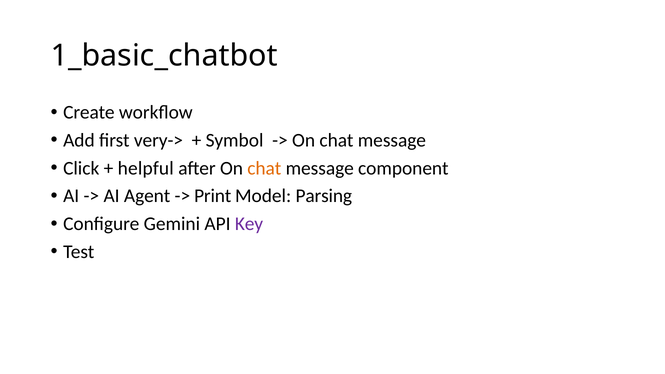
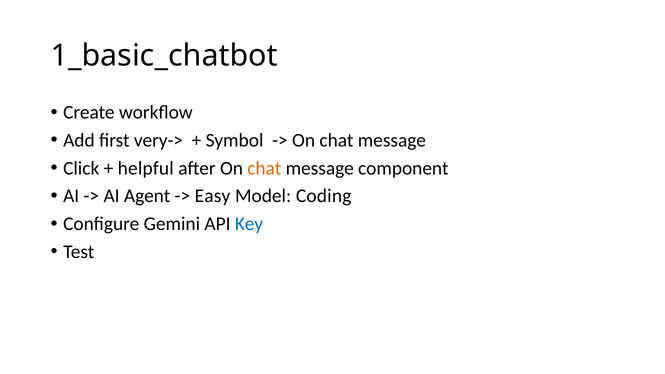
Print: Print -> Easy (212, 196)
Parsing: Parsing -> Coding (324, 196)
Key colour: purple -> blue (249, 224)
